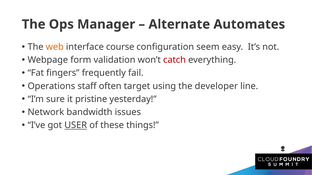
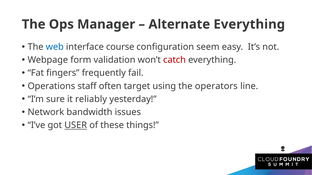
Alternate Automates: Automates -> Everything (249, 24)
web colour: orange -> blue (55, 47)
developer: developer -> operators (216, 86)
pristine: pristine -> reliably (91, 99)
